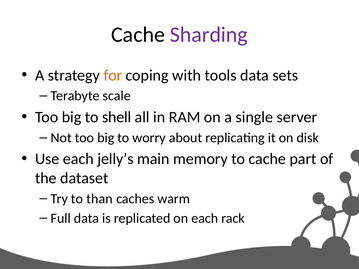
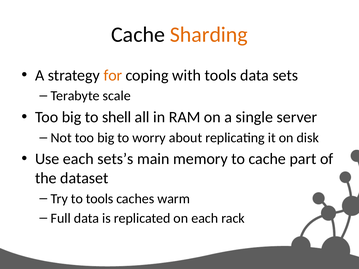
Sharding colour: purple -> orange (209, 35)
jelly’s: jelly’s -> sets’s (115, 159)
to than: than -> tools (100, 199)
